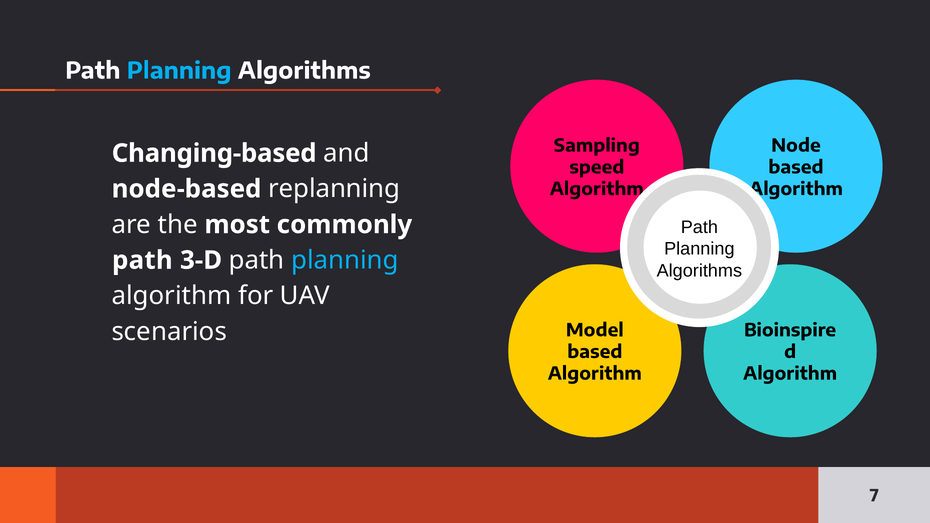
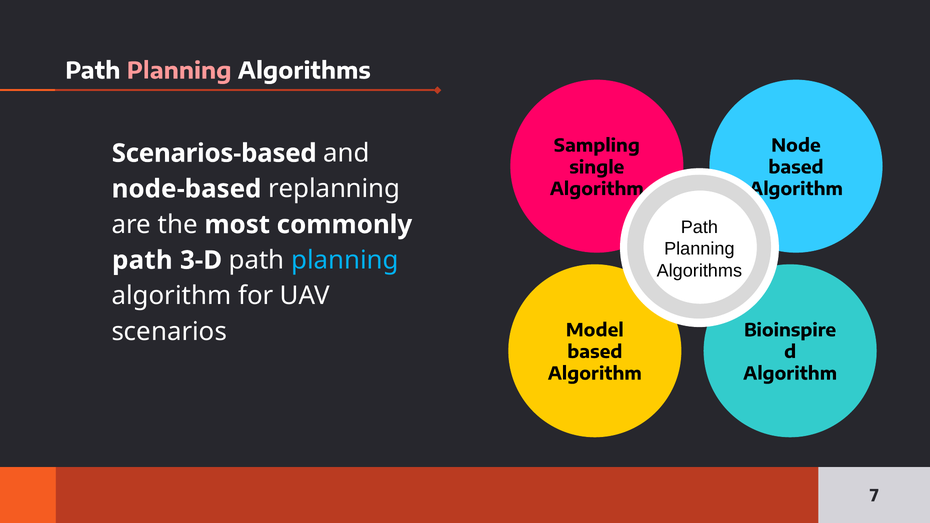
Planning colour: light blue -> pink (179, 71)
Changing-based: Changing-based -> Scenarios-based (214, 153)
speed: speed -> single (597, 167)
